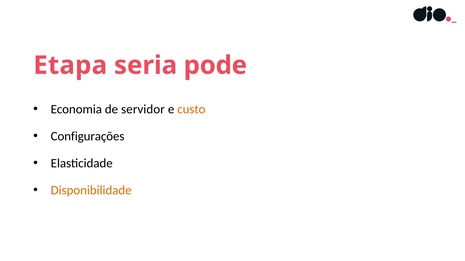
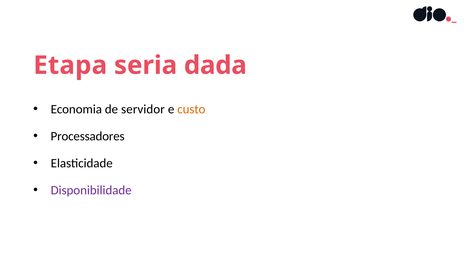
pode: pode -> dada (215, 65)
Configurações: Configurações -> Processadores (88, 136)
Disponibilidade colour: orange -> purple (91, 191)
